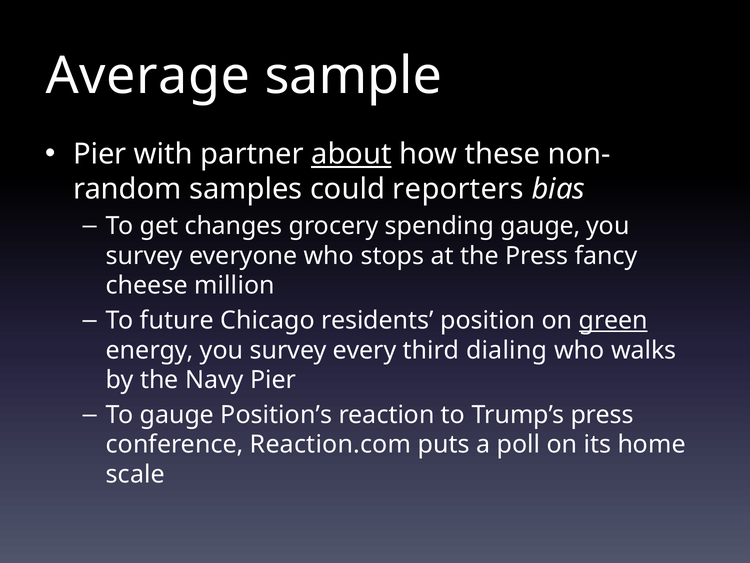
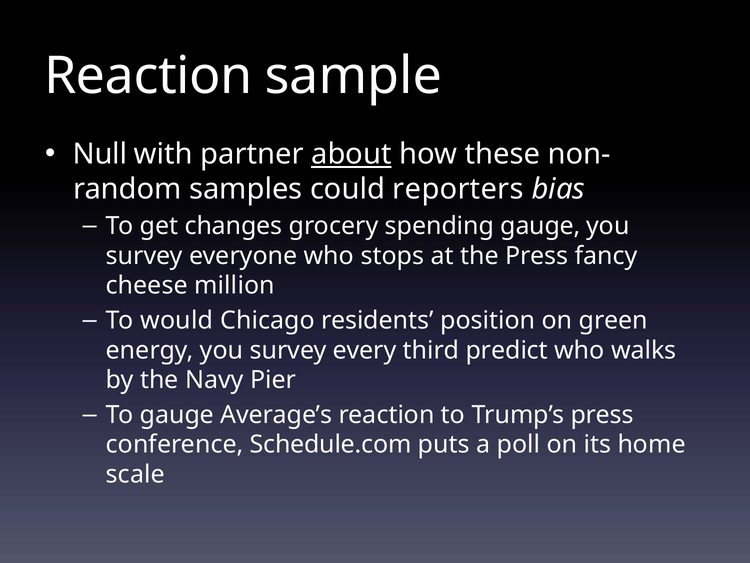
Average: Average -> Reaction (148, 76)
Pier: Pier -> Null (100, 154)
future: future -> would (177, 320)
green underline: present -> none (613, 320)
dialing: dialing -> predict (507, 350)
Position’s: Position’s -> Average’s (276, 415)
Reaction.com: Reaction.com -> Schedule.com (331, 444)
